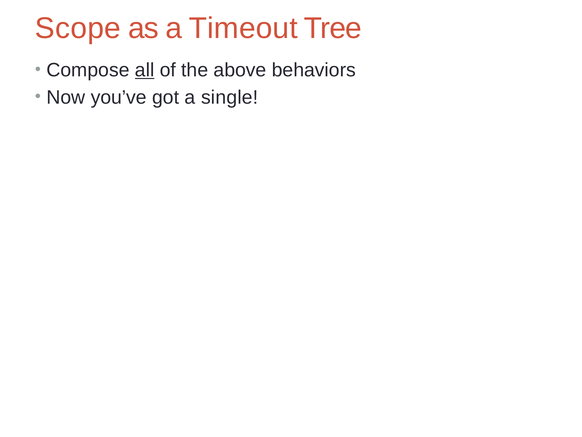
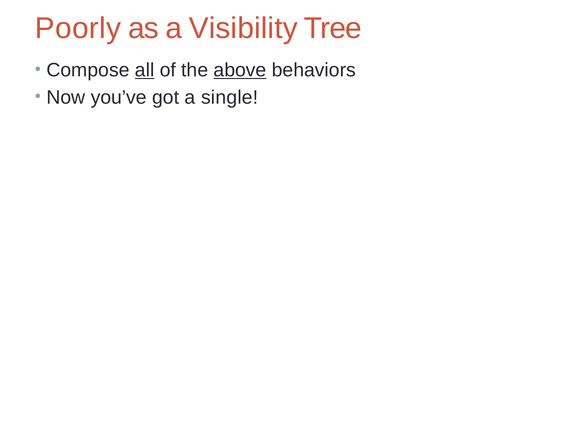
Scope: Scope -> Poorly (78, 28)
Timeout: Timeout -> Visibility (243, 28)
above underline: none -> present (240, 70)
